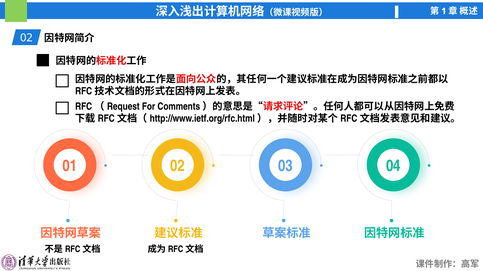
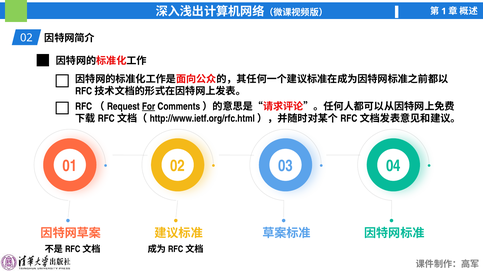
For underline: none -> present (149, 107)
